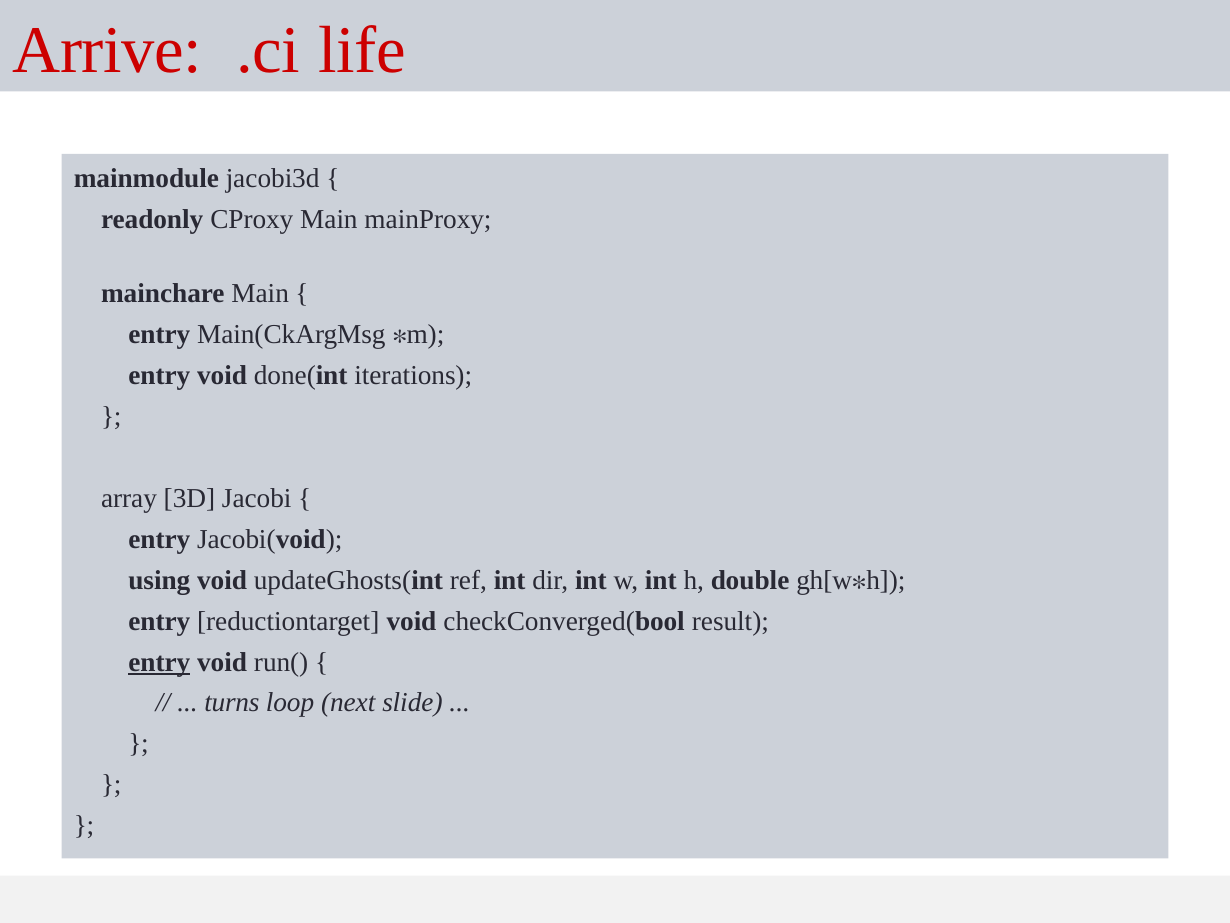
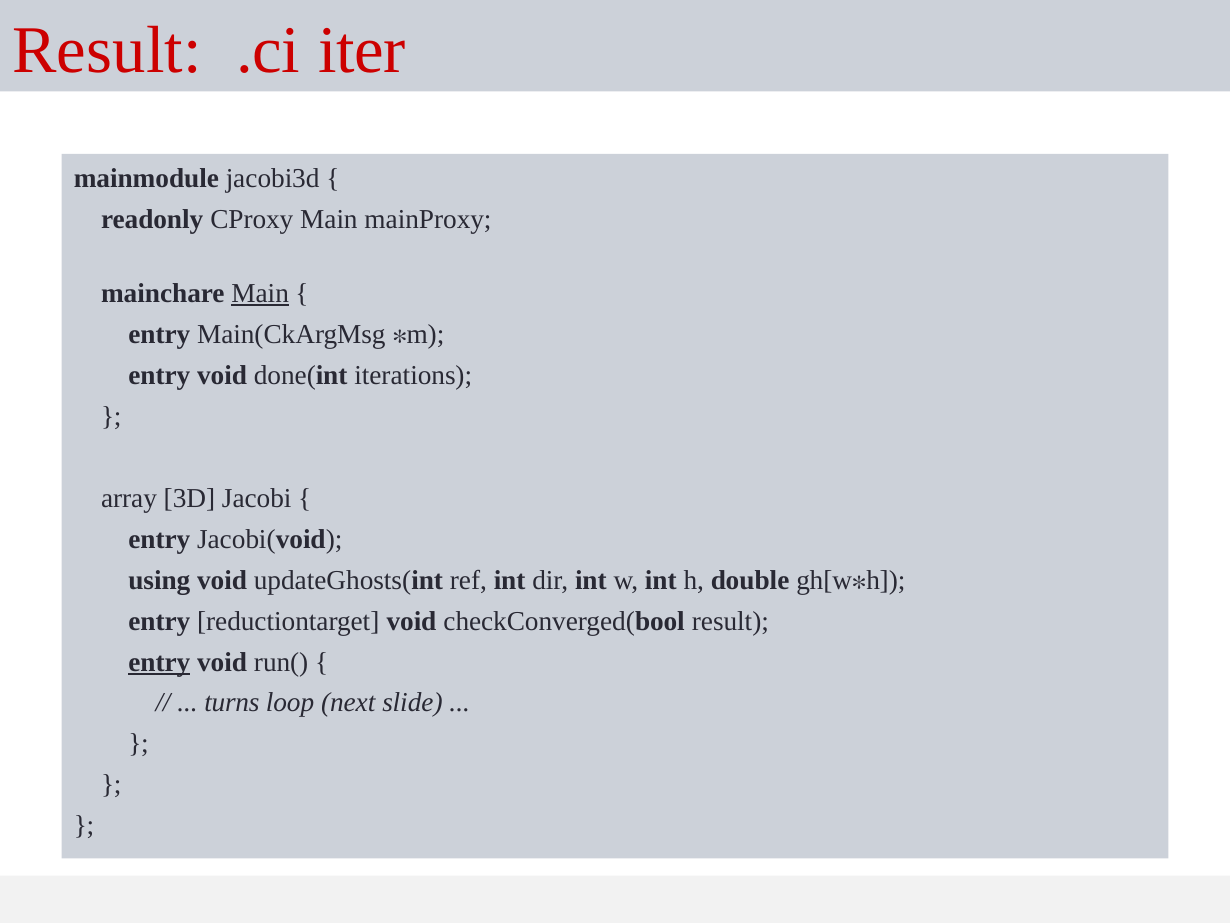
Arrive: Arrive -> Result (107, 51)
life: life -> iter (362, 51)
Main underline: none -> present (260, 293)
